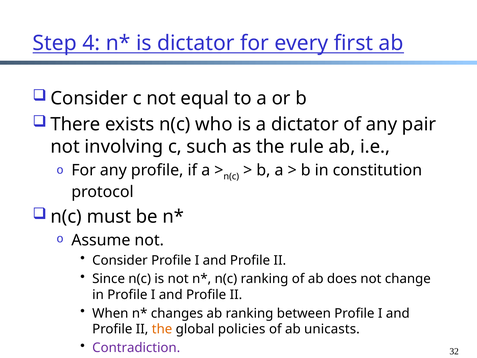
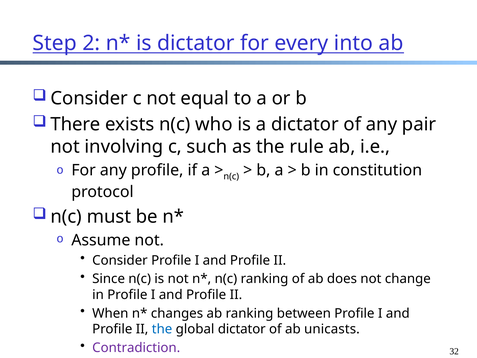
4: 4 -> 2 (91, 43)
first: first -> into (354, 43)
the colour: orange -> blue (162, 329)
global policies: policies -> dictator (242, 329)
